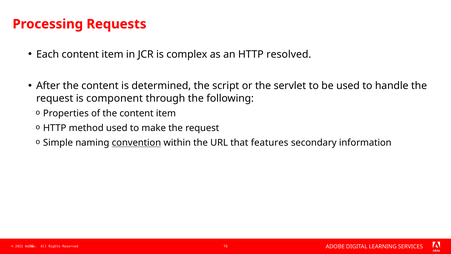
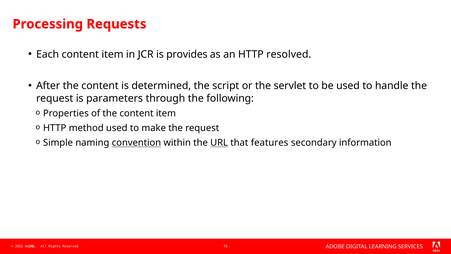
complex: complex -> provides (187, 54)
component: component -> parameters (115, 98)
URL underline: none -> present (219, 143)
